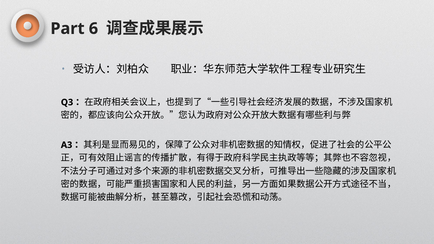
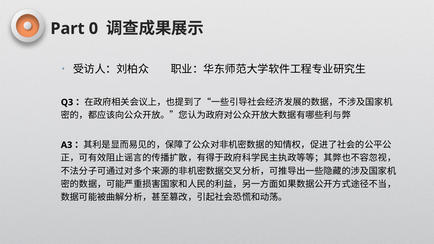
6: 6 -> 0 (93, 29)
